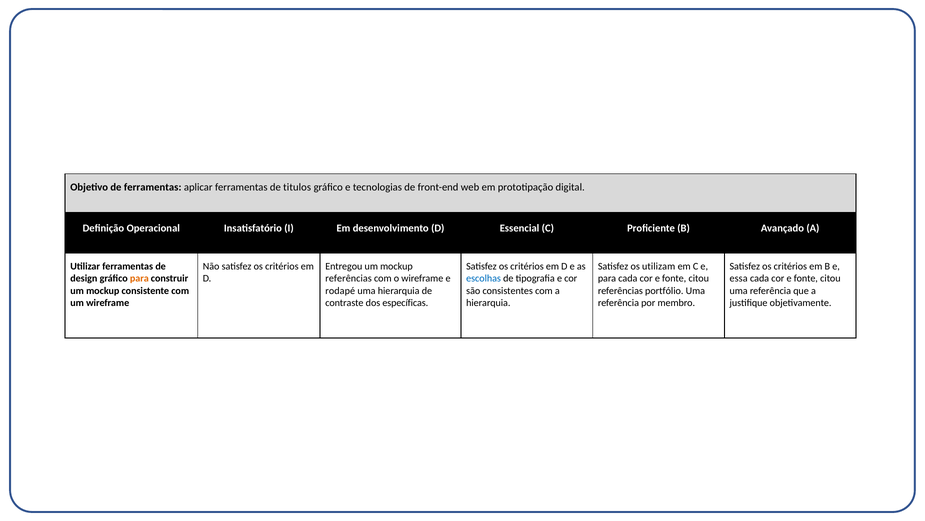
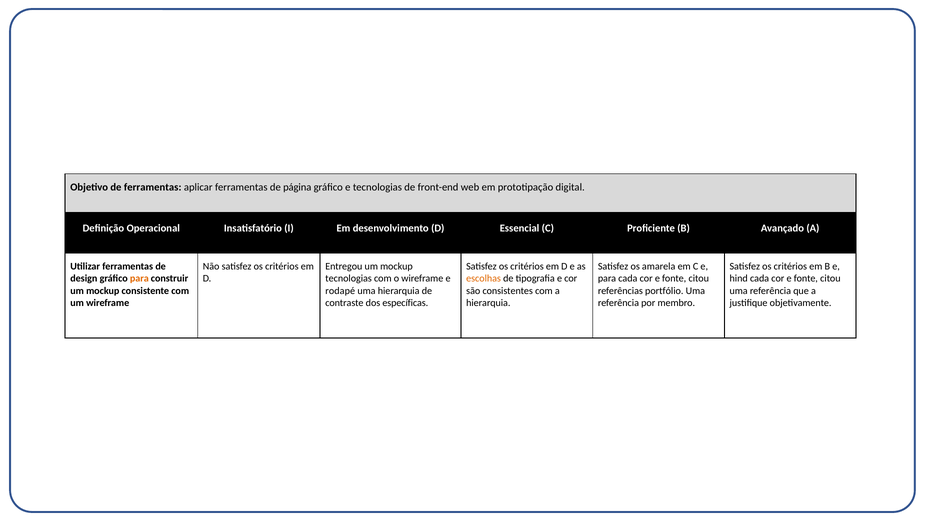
titulos: titulos -> página (297, 187)
utilizam: utilizam -> amarela (659, 266)
referências: referências -> tecnologias (349, 278)
escolhas colour: blue -> orange (484, 278)
essa: essa -> hind (739, 278)
